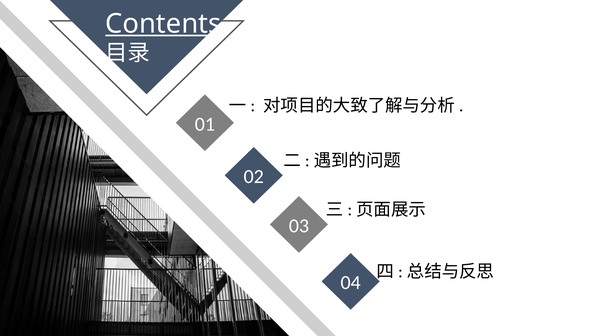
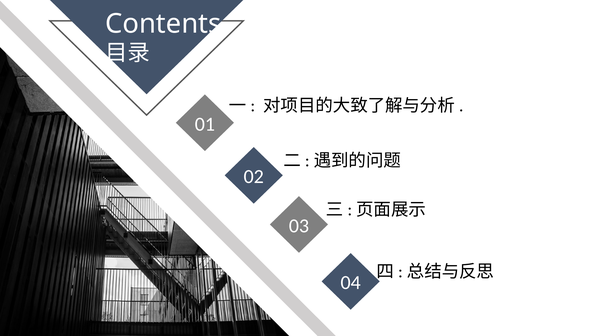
Contents underline: present -> none (163, 24)
